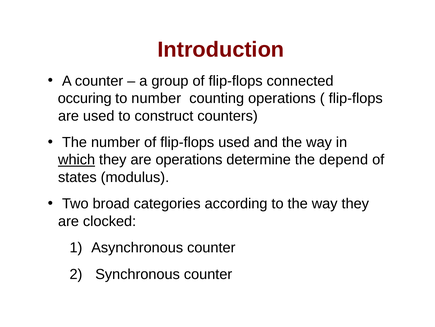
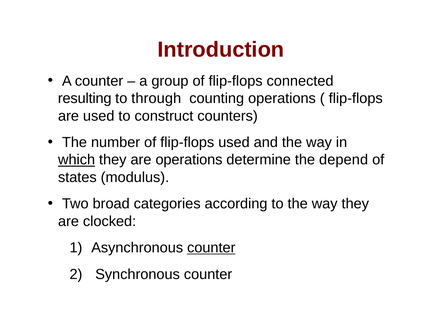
occuring: occuring -> resulting (85, 98)
to number: number -> through (156, 98)
counter underline: none -> present (211, 247)
